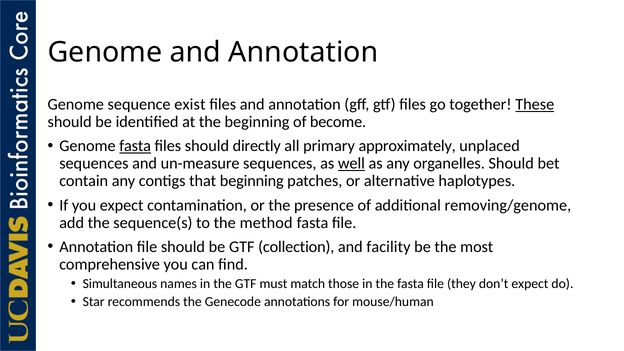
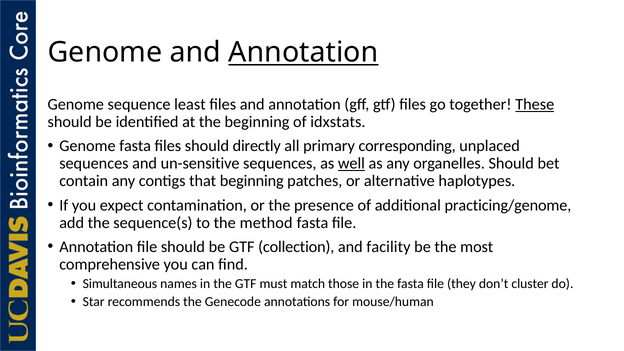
Annotation underline: none -> present (303, 52)
exist: exist -> least (190, 104)
become: become -> idxstats (338, 122)
fasta underline: present -> none (135, 146)
approximately: approximately -> corresponding (407, 146)
un-measure: un-measure -> un-sensitive (200, 164)
removing/genome: removing/genome -> practicing/genome (508, 205)
don’t expect: expect -> cluster (530, 284)
